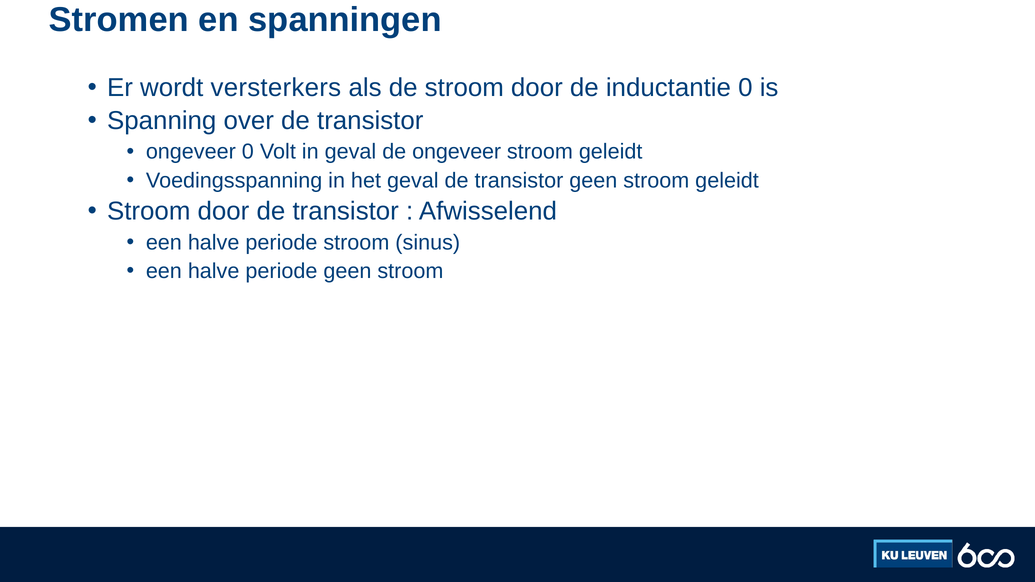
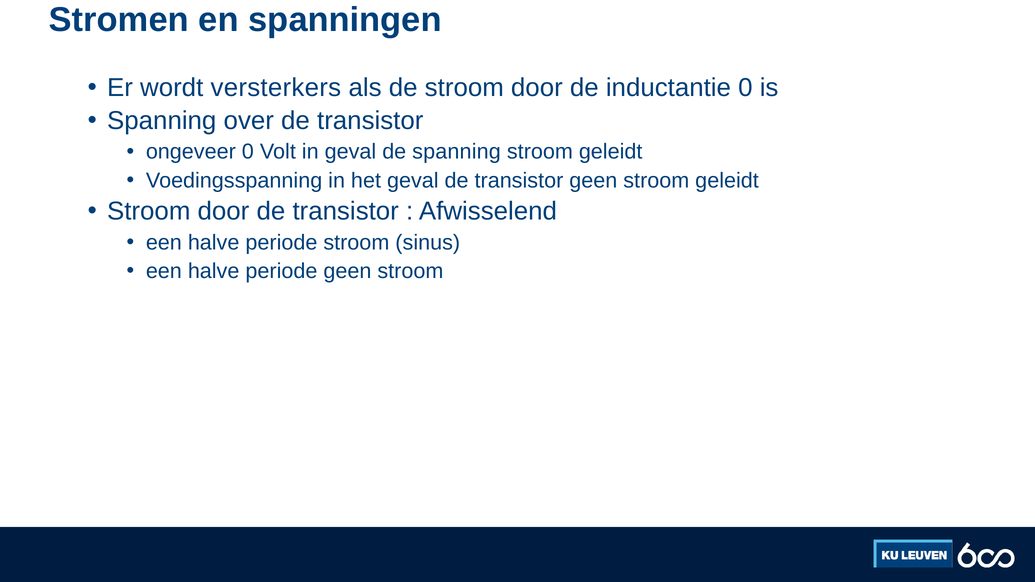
de ongeveer: ongeveer -> spanning (457, 152)
